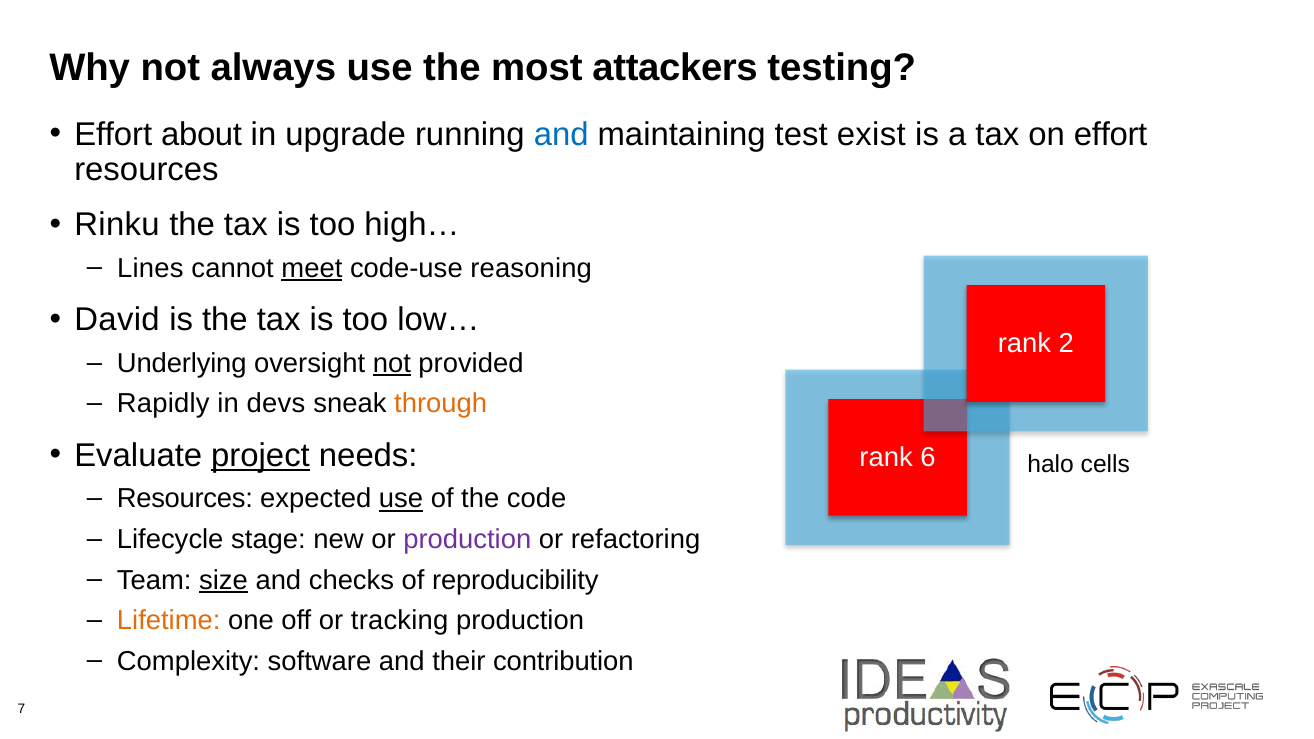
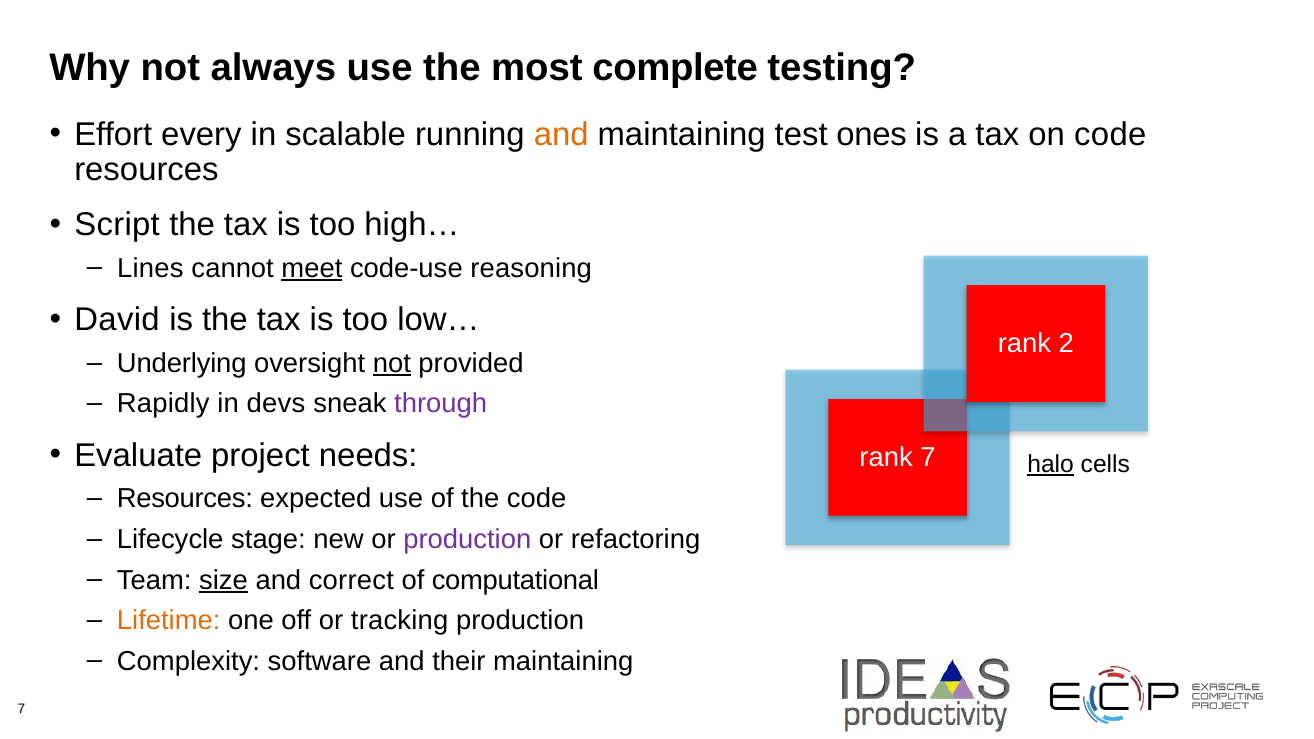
attackers: attackers -> complete (675, 68)
about: about -> every (201, 135)
upgrade: upgrade -> scalable (346, 135)
and colour: blue -> orange (561, 135)
exist: exist -> ones (872, 135)
on effort: effort -> code (1110, 135)
Rinku: Rinku -> Script (117, 225)
through colour: orange -> purple (441, 404)
project underline: present -> none (261, 456)
rank 6: 6 -> 7 (928, 457)
halo underline: none -> present (1051, 465)
use underline: present -> none (401, 499)
checks: checks -> correct (351, 580)
reproducibility: reproducibility -> computational (515, 580)
their contribution: contribution -> maintaining (563, 661)
